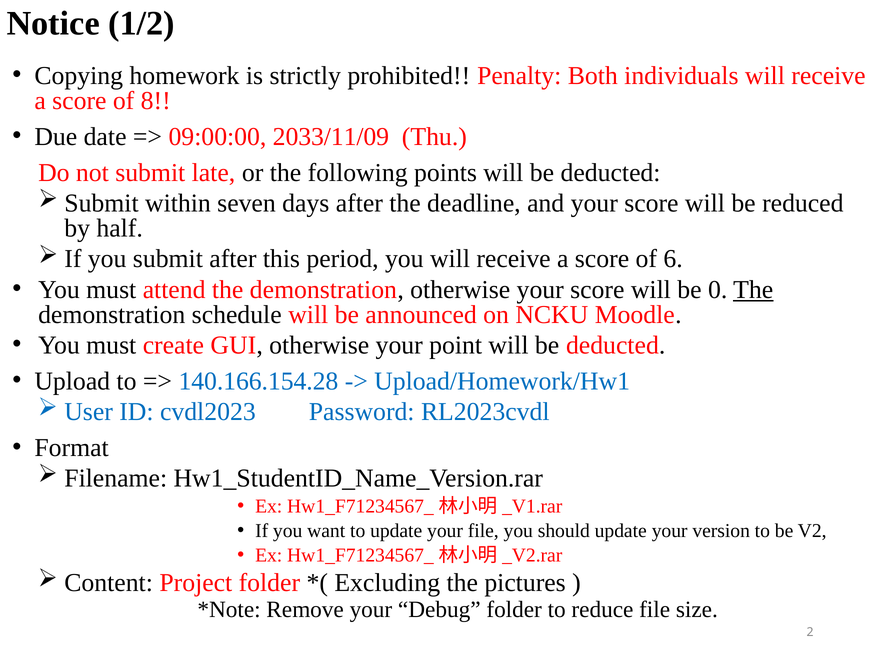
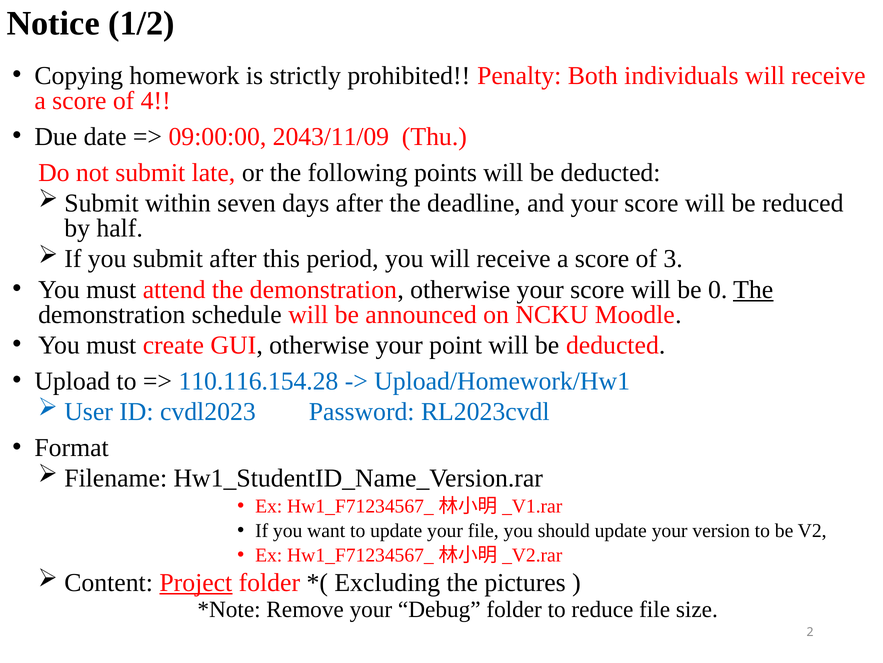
8: 8 -> 4 (156, 101)
2033/11/09: 2033/11/09 -> 2043/11/09 (331, 137)
6: 6 -> 3 (673, 259)
140.166.154.28: 140.166.154.28 -> 110.116.154.28 (258, 381)
Project underline: none -> present (196, 582)
